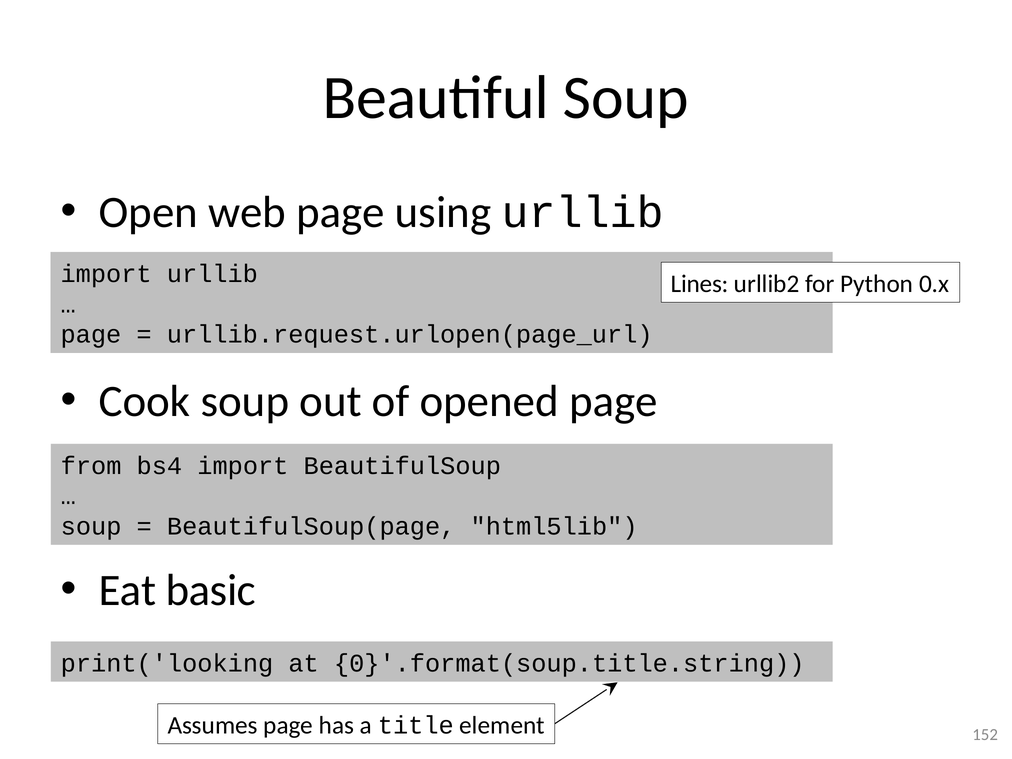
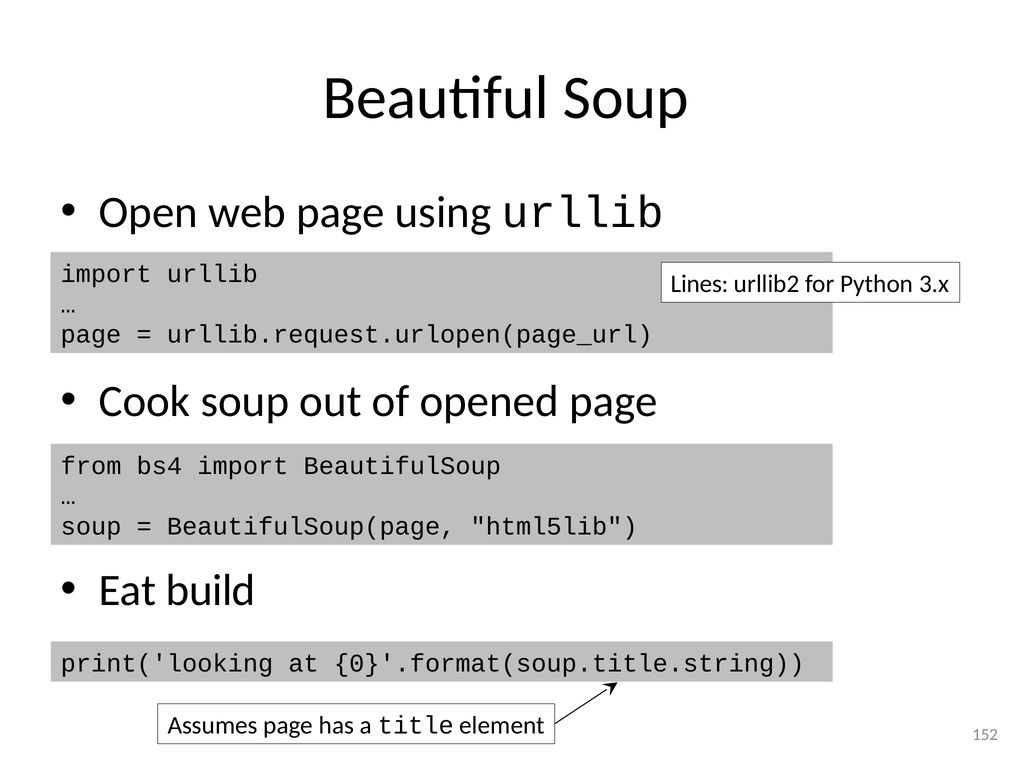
0.x: 0.x -> 3.x (934, 284)
basic: basic -> build (211, 590)
